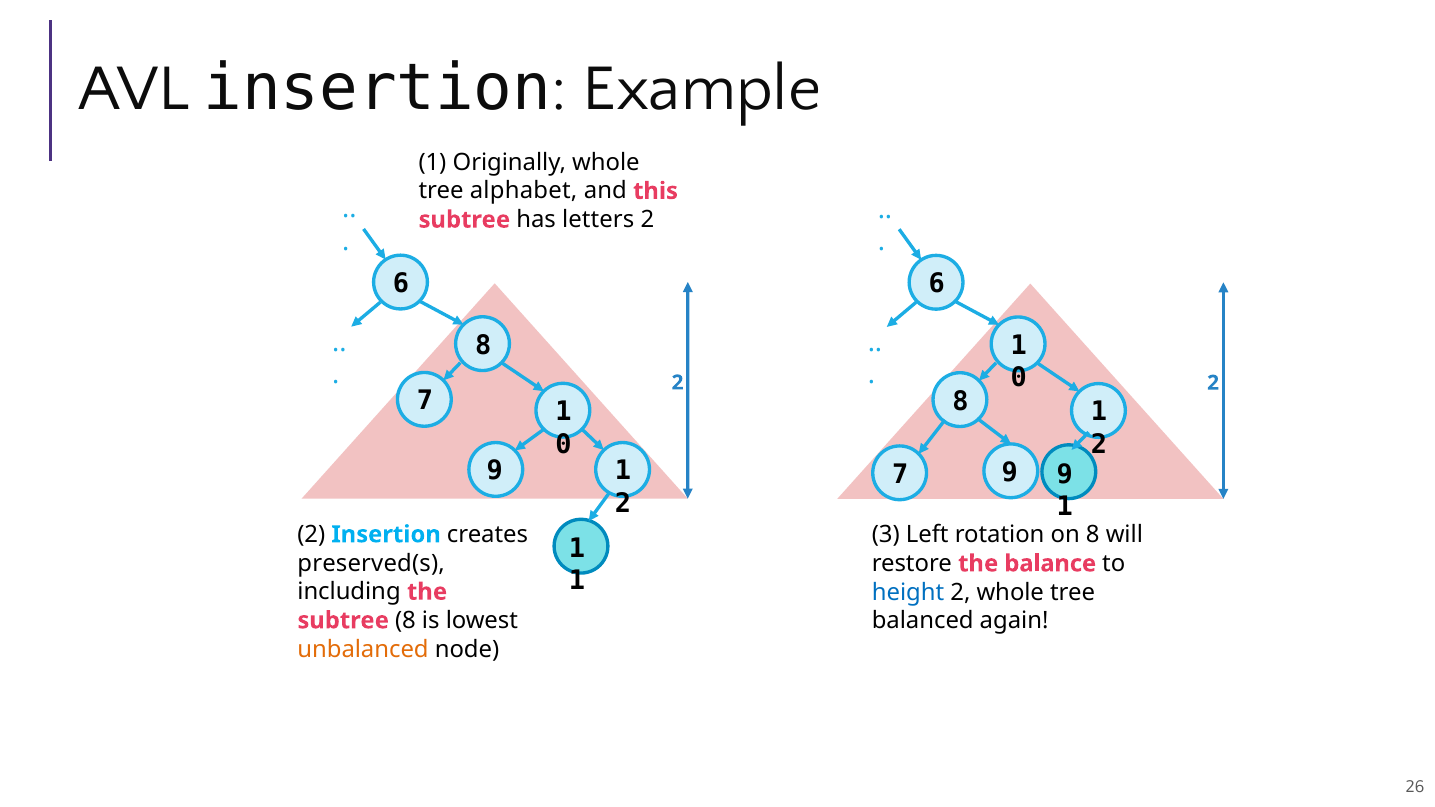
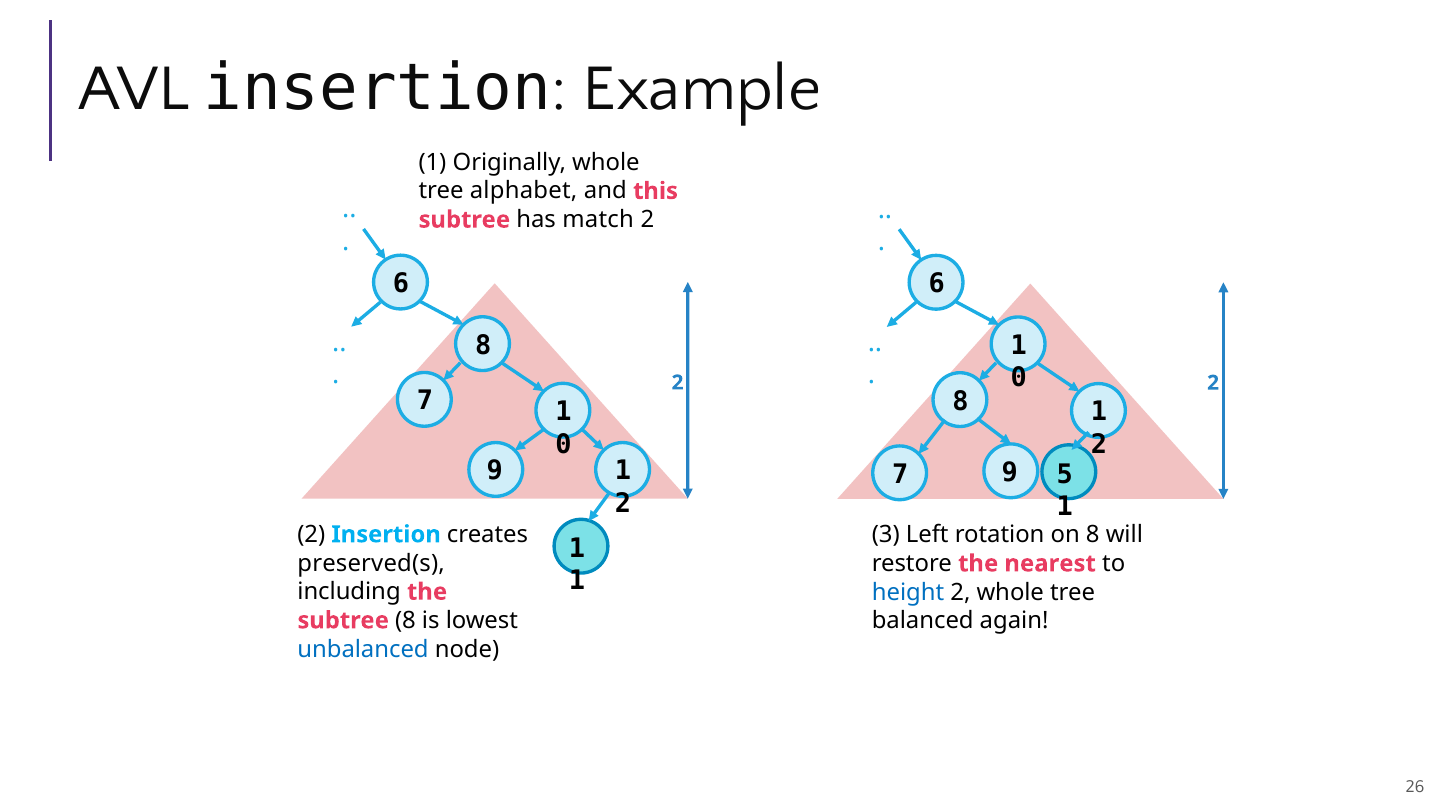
letters: letters -> match (598, 220)
7 9: 9 -> 5 (1065, 474)
balance: balance -> nearest (1050, 564)
unbalanced colour: orange -> blue (363, 649)
